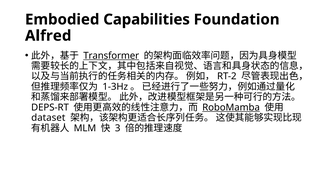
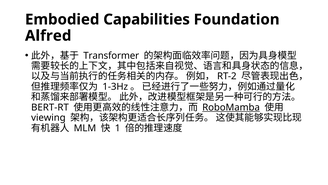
Transformer underline: present -> none (111, 55)
DEPS-RT: DEPS-RT -> BERT-RT (50, 107)
dataset: dataset -> viewing (48, 117)
3: 3 -> 1 (118, 128)
